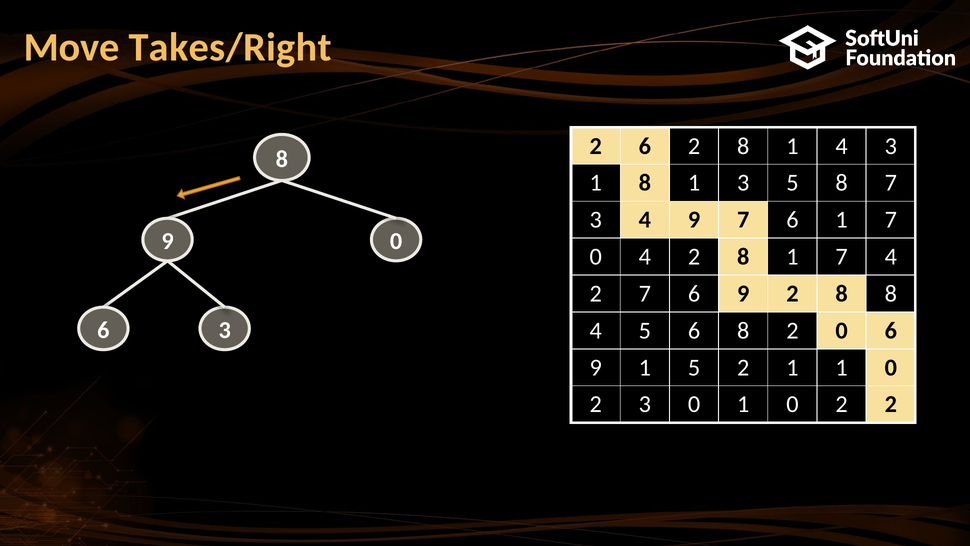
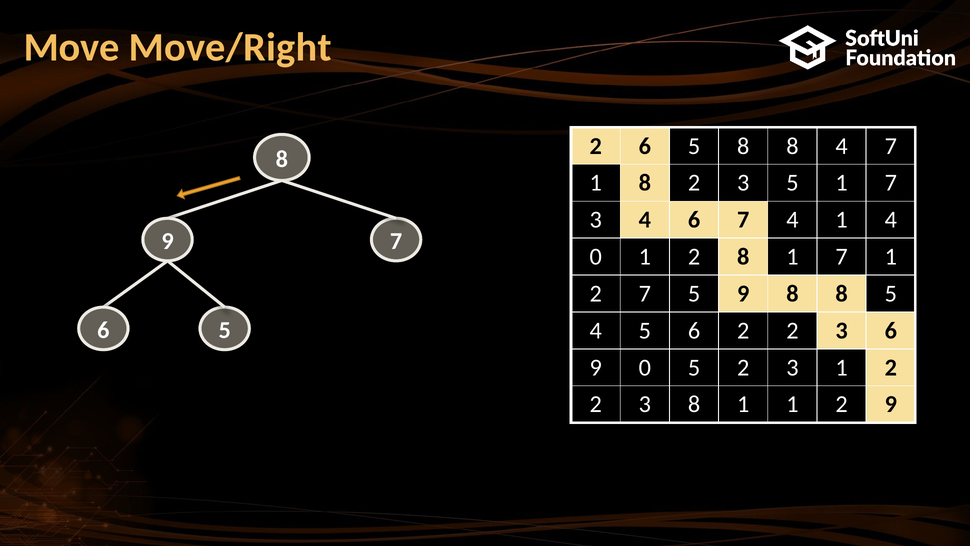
Takes/Right: Takes/Right -> Move/Right (230, 47)
2 6 2: 2 -> 5 (694, 146)
1: 1 -> 8 (792, 146)
4 3: 3 -> 7 (891, 146)
1 8 1: 1 -> 2 (694, 183)
5 8: 8 -> 1 (842, 183)
4 9: 9 -> 6 (694, 220)
6: 6 -> 4 (792, 220)
7: 7 -> 4 (891, 220)
9 0: 0 -> 7 (396, 241)
0 4: 4 -> 1 (645, 257)
1 7 4: 4 -> 1 (891, 257)
2 7 6: 6 -> 5 (694, 294)
9 2: 2 -> 8 (792, 294)
8 8: 8 -> 5 (891, 294)
3: 3 -> 5 (225, 330)
6 8: 8 -> 2 (743, 331)
0: 0 -> 3 (842, 331)
9 1: 1 -> 0 (645, 367)
5 2 1: 1 -> 3 (792, 367)
0: 0 -> 2 (891, 367)
3 0: 0 -> 8 (694, 404)
0: 0 -> 1 (792, 404)
2 2: 2 -> 9 (891, 404)
